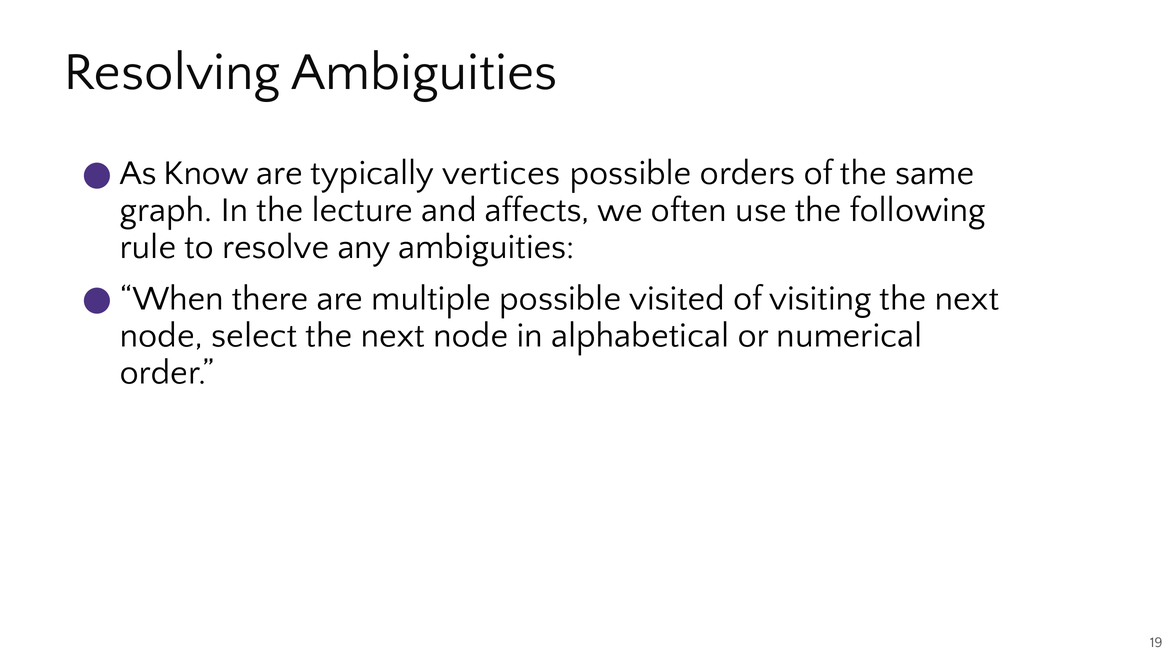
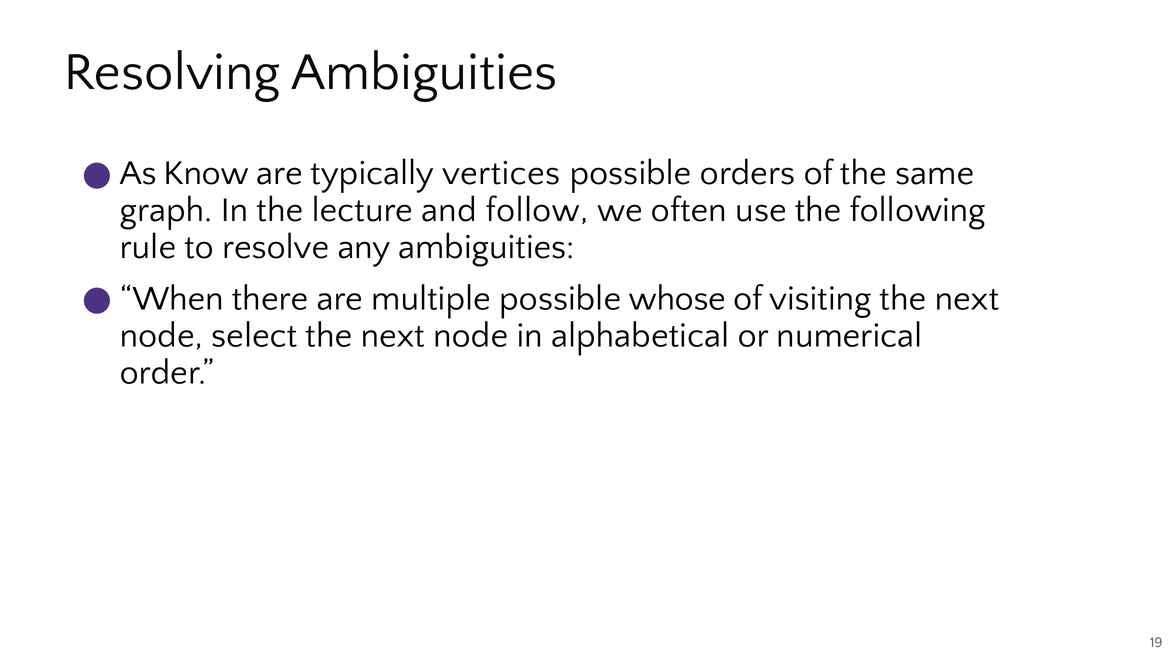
affects: affects -> follow (537, 210)
visited: visited -> whose (677, 298)
